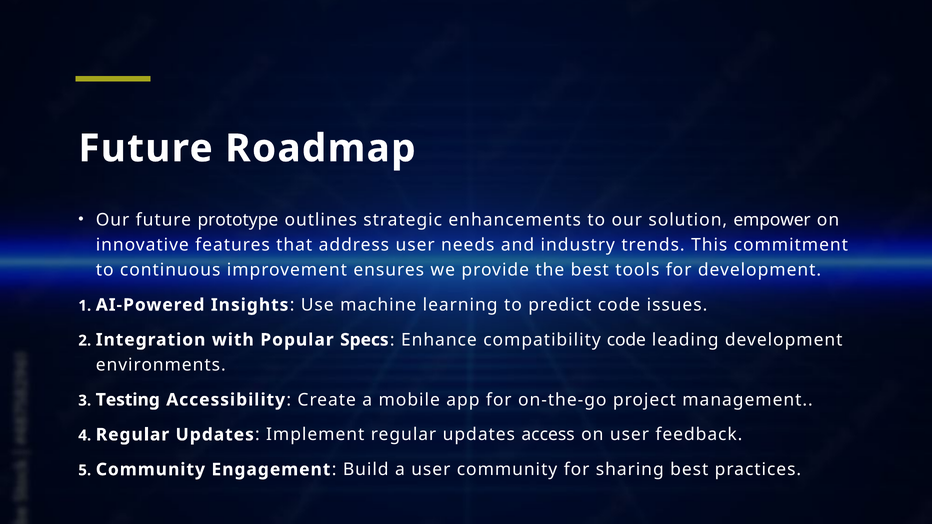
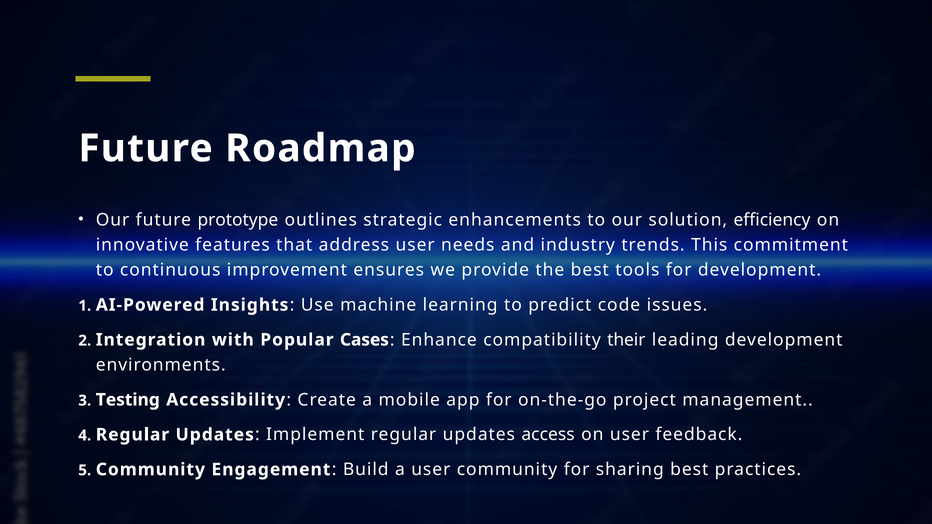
empower: empower -> efficiency (772, 220)
Specs: Specs -> Cases (364, 340)
compatibility code: code -> their (626, 340)
